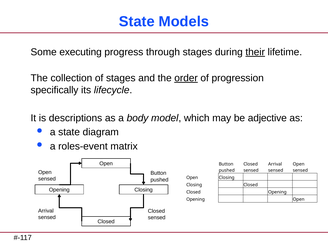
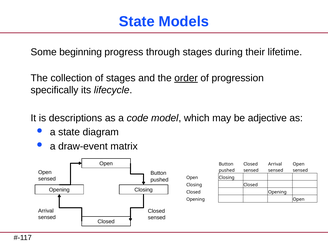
executing: executing -> beginning (81, 52)
their underline: present -> none (255, 52)
body: body -> code (138, 118)
roles-event: roles-event -> draw-event (83, 146)
